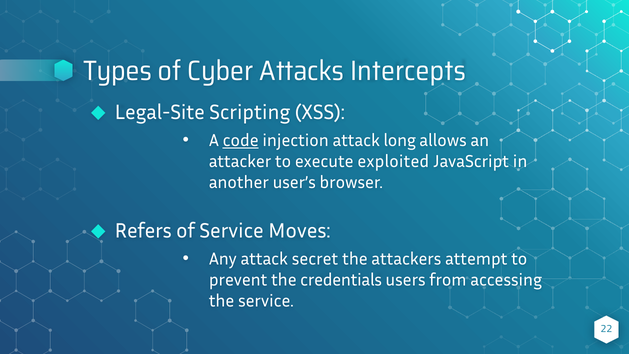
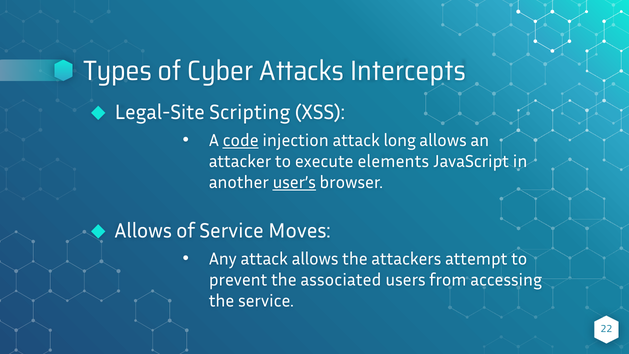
exploited: exploited -> elements (393, 161)
user’s underline: none -> present (294, 182)
Refers: Refers -> Allows (143, 231)
attack secret: secret -> allows (315, 259)
credentials: credentials -> associated (341, 280)
